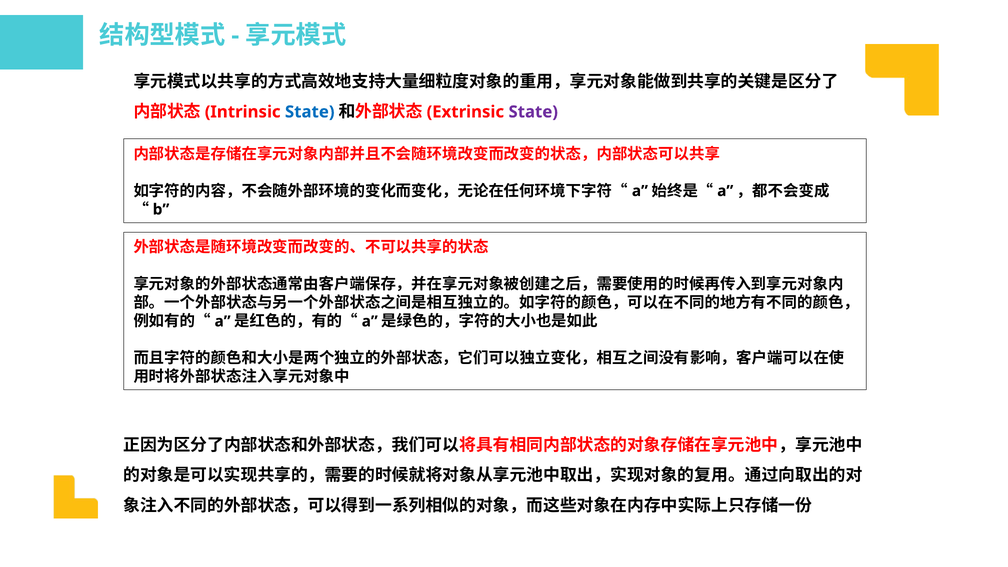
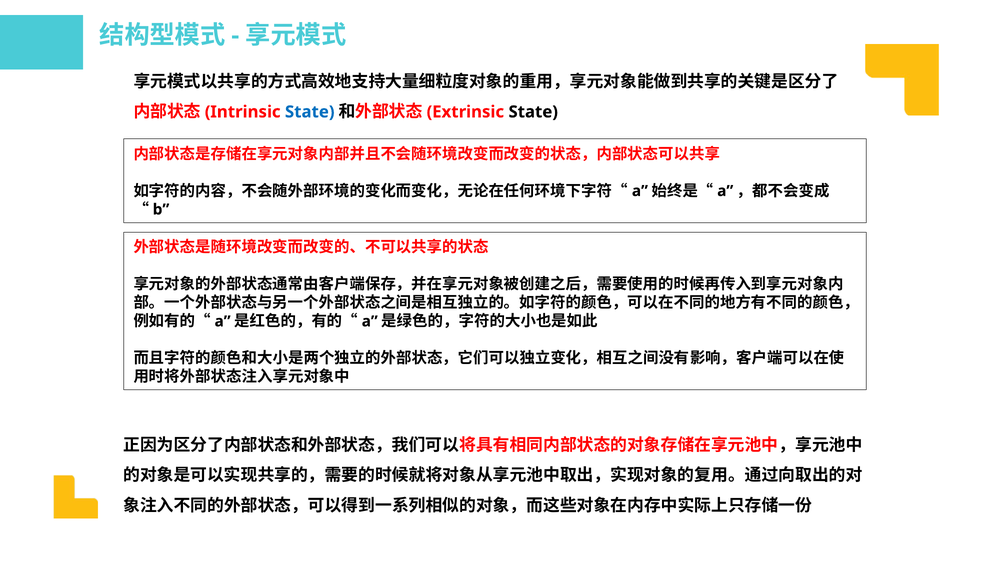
State colour: purple -> black (533, 112)
